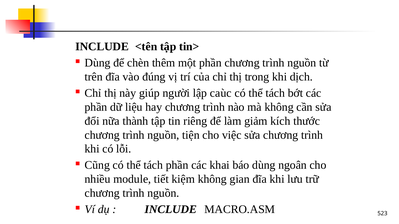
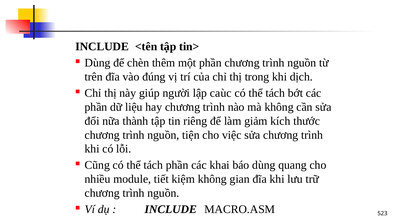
ngoân: ngoân -> quang (293, 165)
